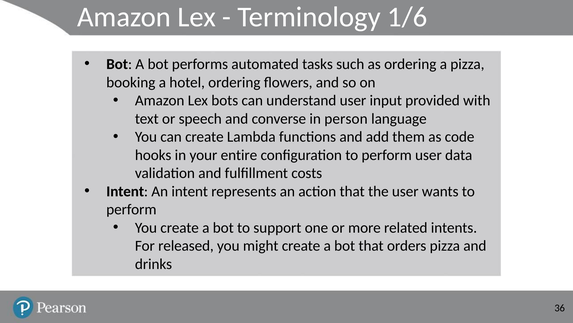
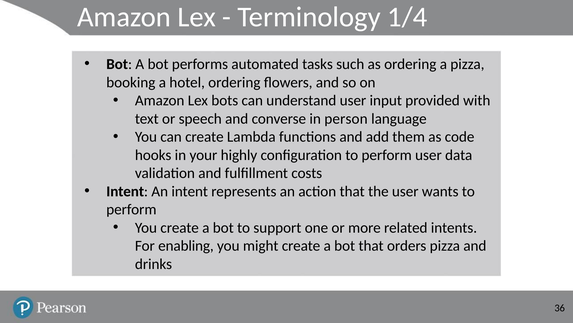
1/6: 1/6 -> 1/4 (407, 17)
entire: entire -> highly (239, 155)
released: released -> enabling (186, 245)
